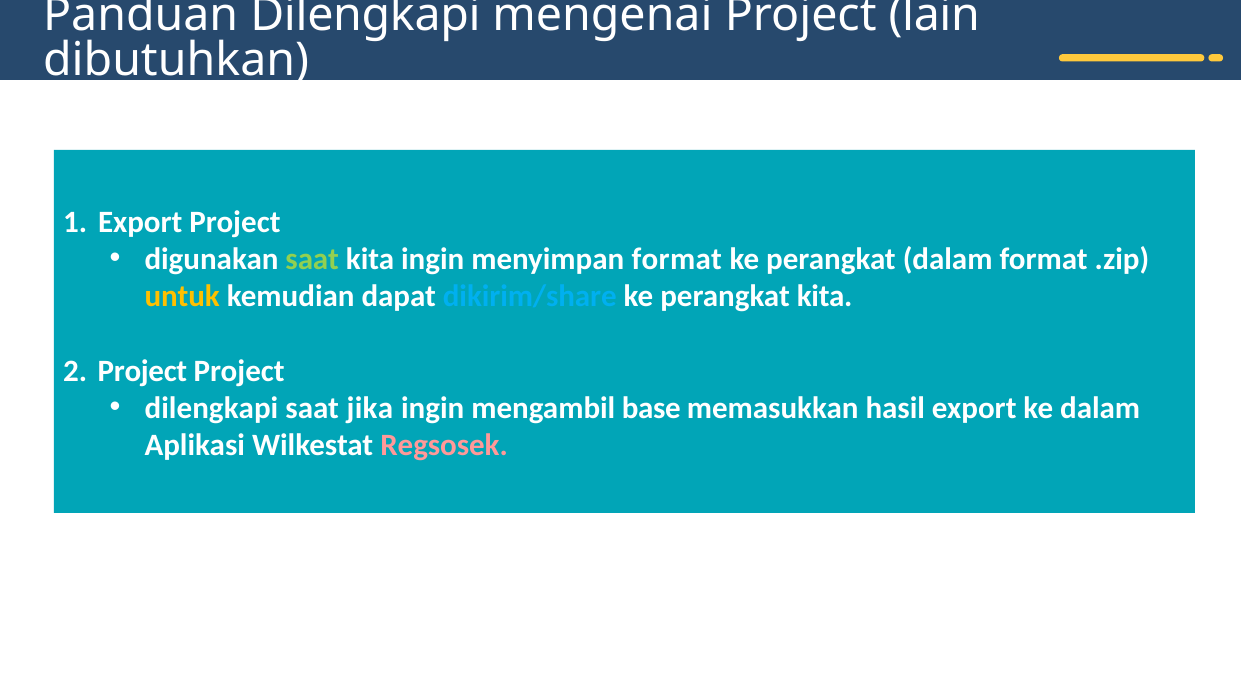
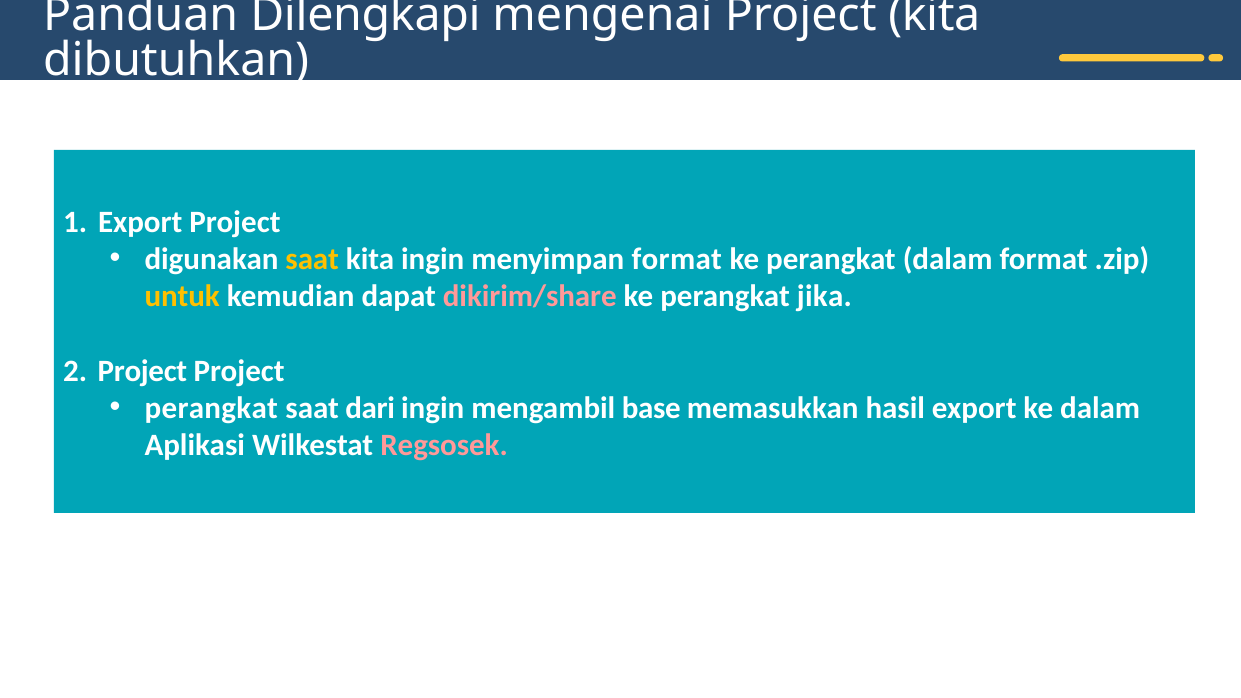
Project lain: lain -> kita (934, 15)
saat colour: light green -> yellow (312, 259)
dikirim/share colour: light blue -> pink (530, 296)
perangkat kita: kita -> jika (824, 296)
dilengkapi: dilengkapi -> perangkat (211, 408)
jika: jika -> dari (370, 408)
